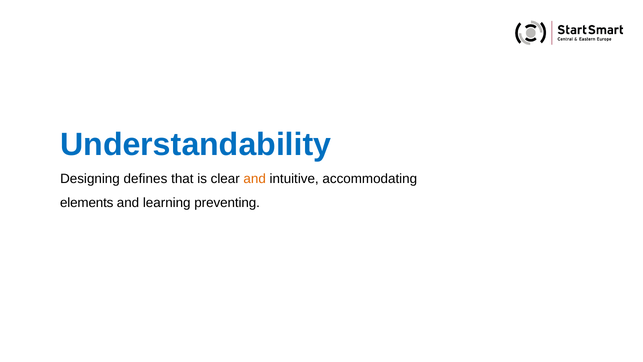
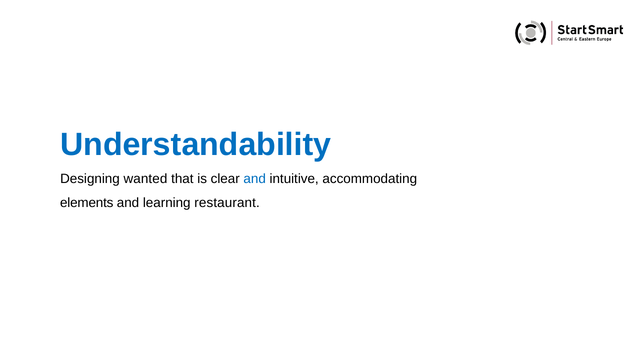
defines: defines -> wanted (145, 179)
and colour: orange -> blue (255, 179)
preventing: preventing -> restaurant (227, 203)
